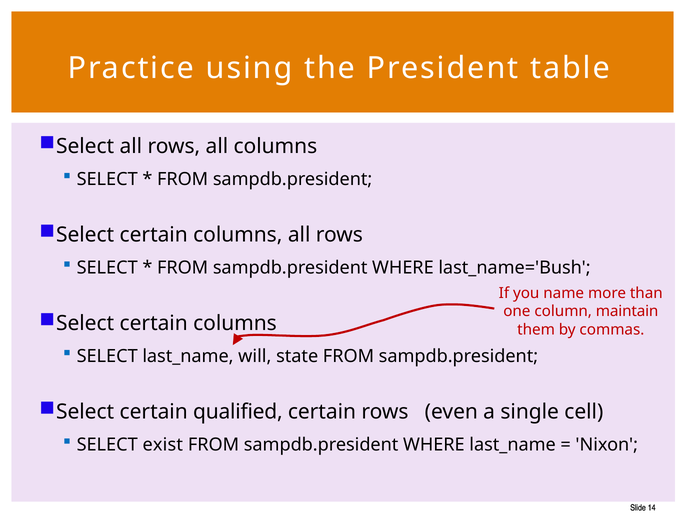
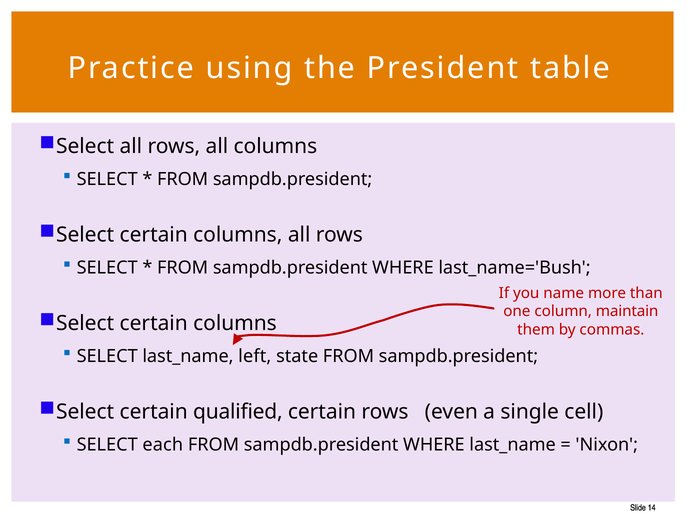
will: will -> left (255, 357)
exist: exist -> each (163, 445)
